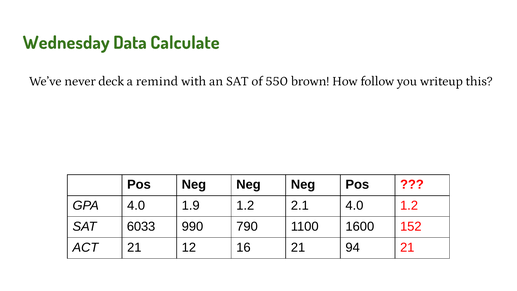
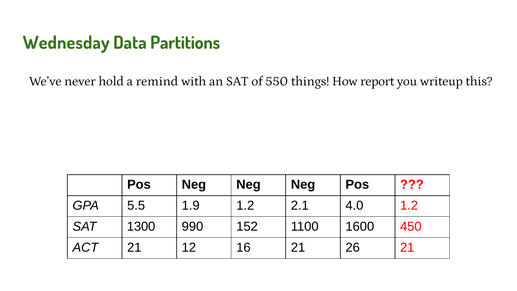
Calculate: Calculate -> Partitions (185, 43)
deck: deck -> hold (111, 81)
brown: brown -> things (310, 81)
follow: follow -> report (377, 81)
GPA 4.0: 4.0 -> 5.5 (136, 205)
6033: 6033 -> 1300 (141, 226)
790: 790 -> 152 (247, 226)
152: 152 -> 450 (411, 226)
94: 94 -> 26 (353, 247)
